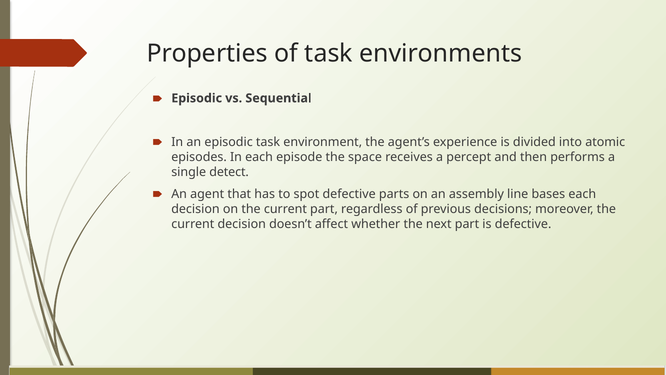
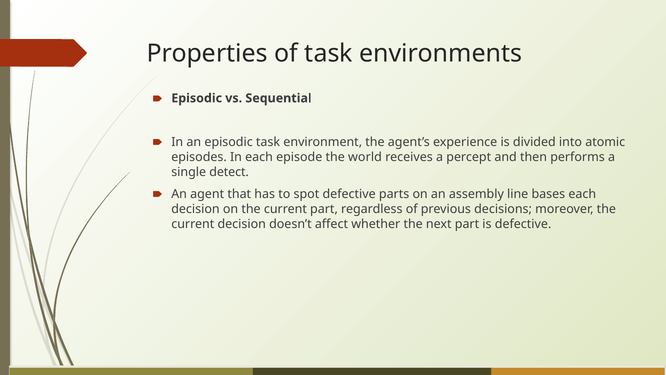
space: space -> world (365, 157)
